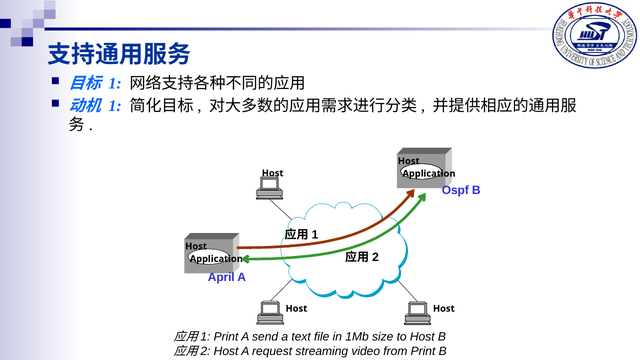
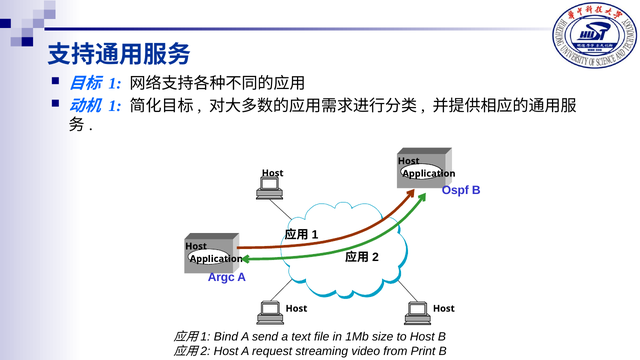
April: April -> Argc (221, 277)
Print: Print -> Bind (226, 337)
